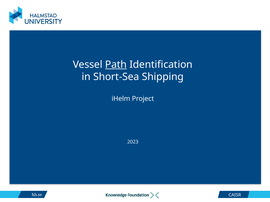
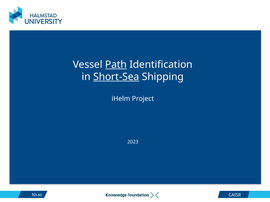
Short-Sea underline: none -> present (116, 77)
